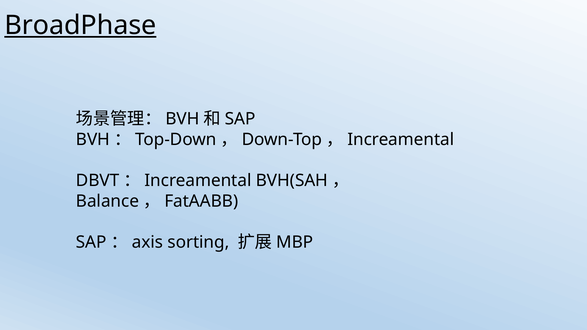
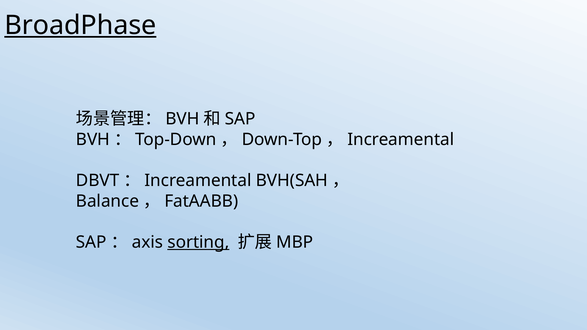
sorting underline: none -> present (198, 242)
